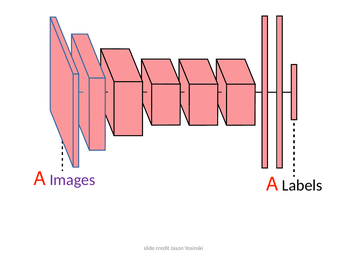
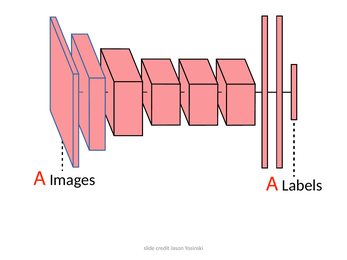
Images colour: purple -> black (72, 180)
